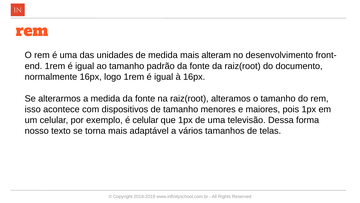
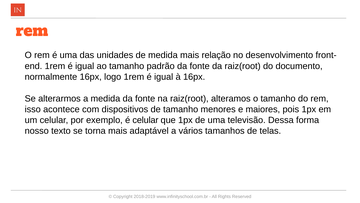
alteram: alteram -> relação (216, 55)
